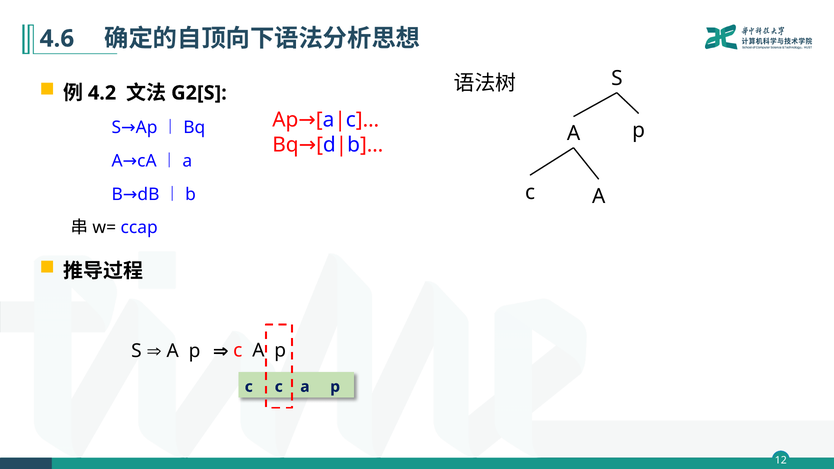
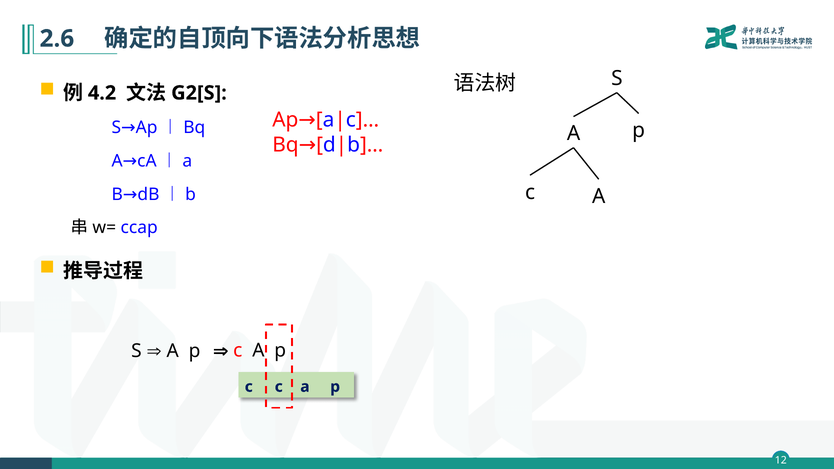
4.6: 4.6 -> 2.6 (57, 39)
